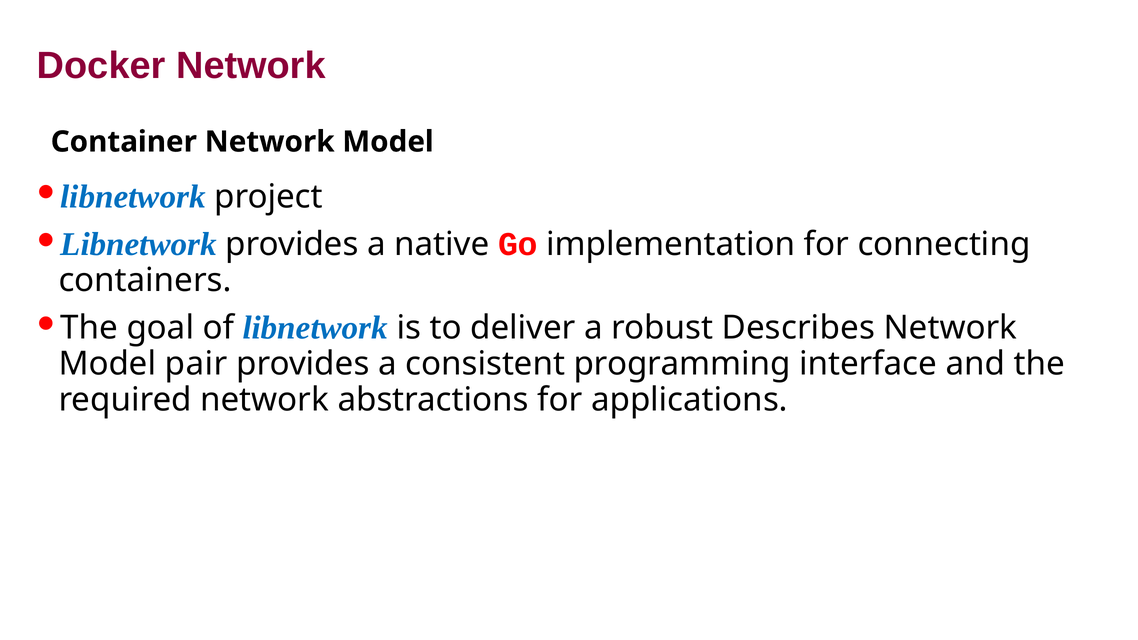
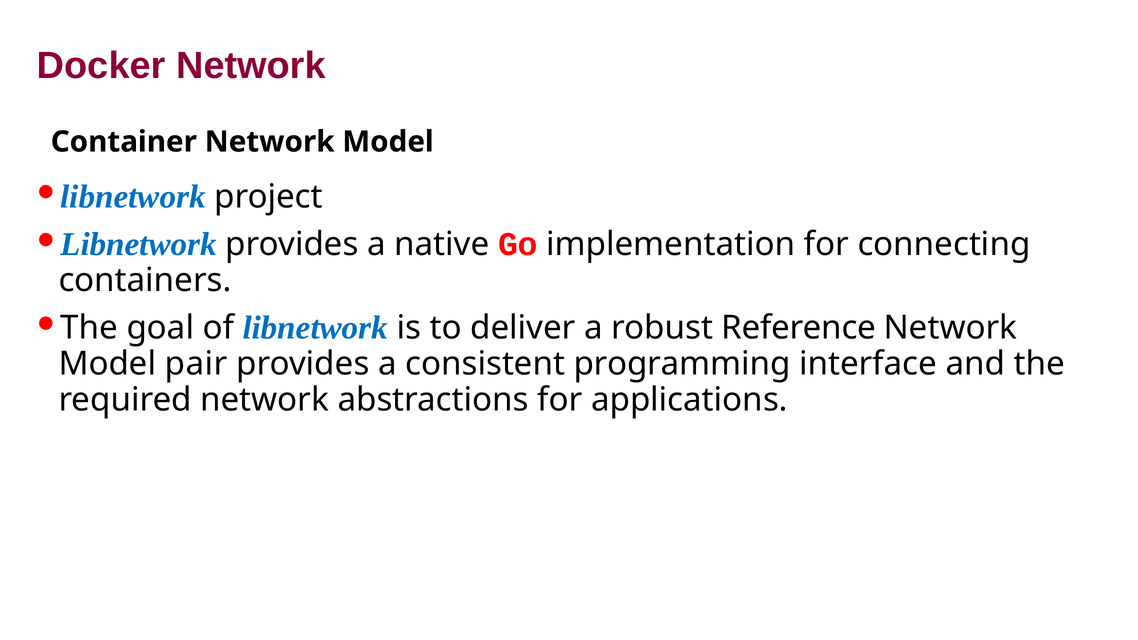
Describes: Describes -> Reference (799, 328)
